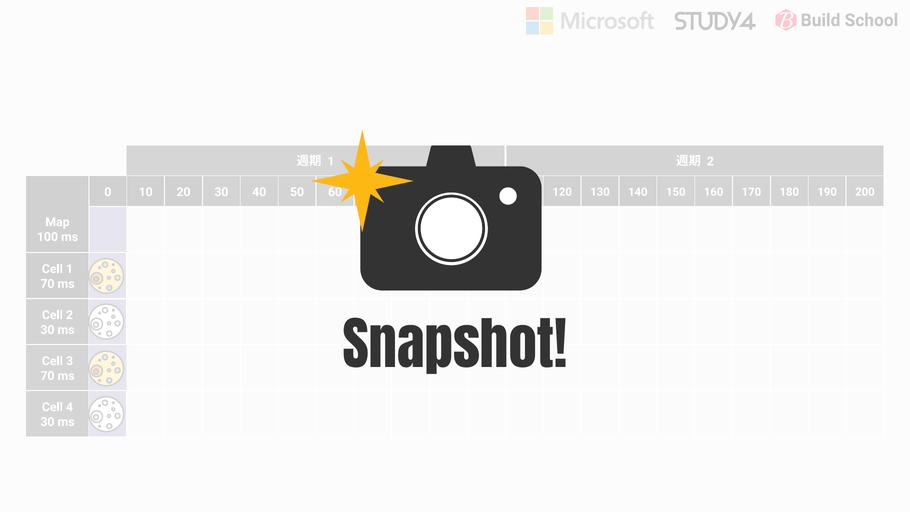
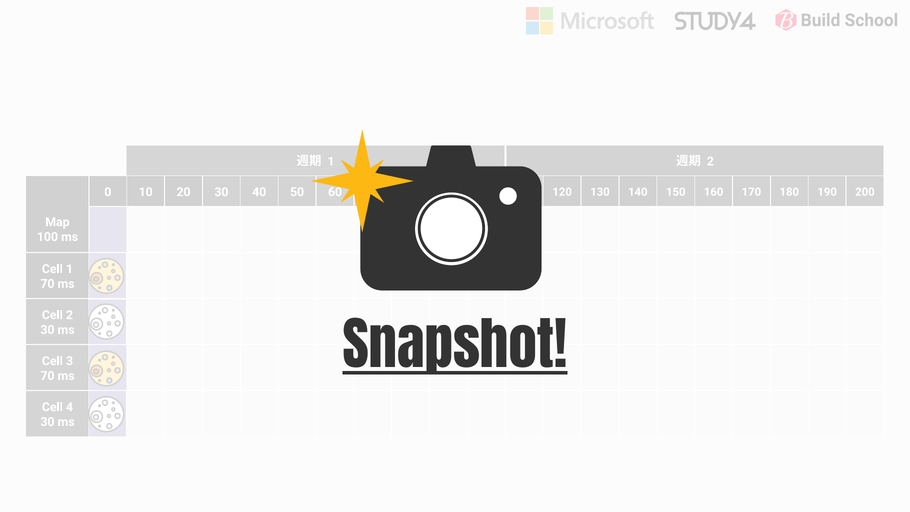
Snapshot underline: none -> present (455, 348)
